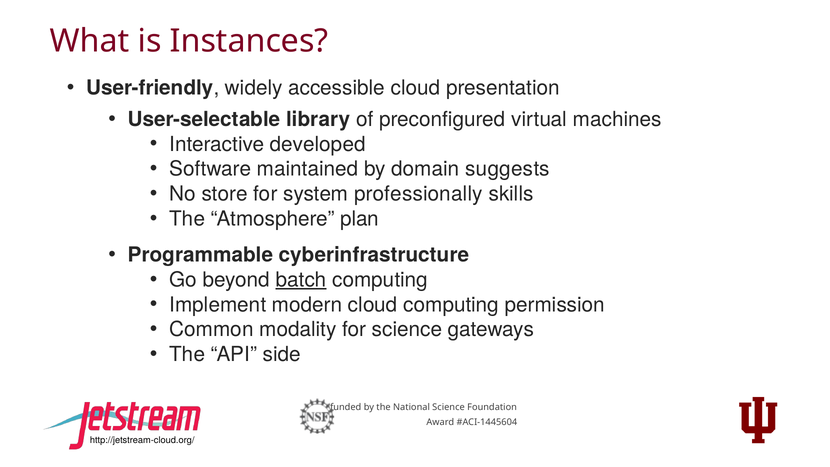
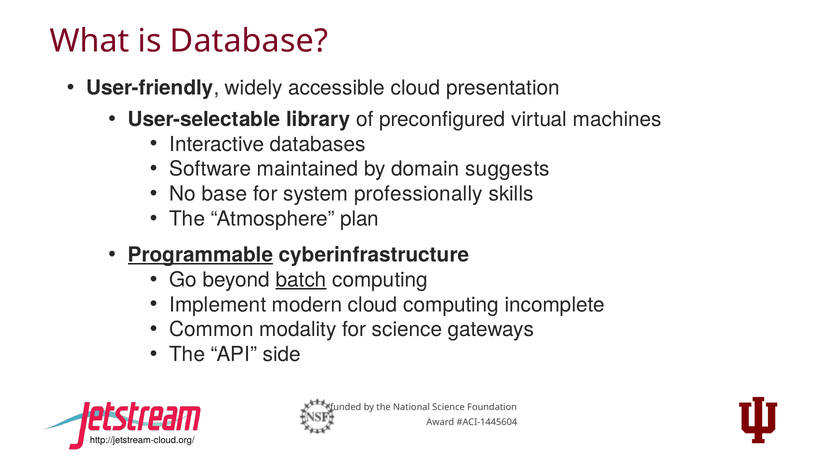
Instances: Instances -> Database (249, 41)
developed: developed -> databases (318, 144)
store: store -> base (225, 194)
Programmable underline: none -> present (201, 255)
permission: permission -> incomplete (555, 305)
